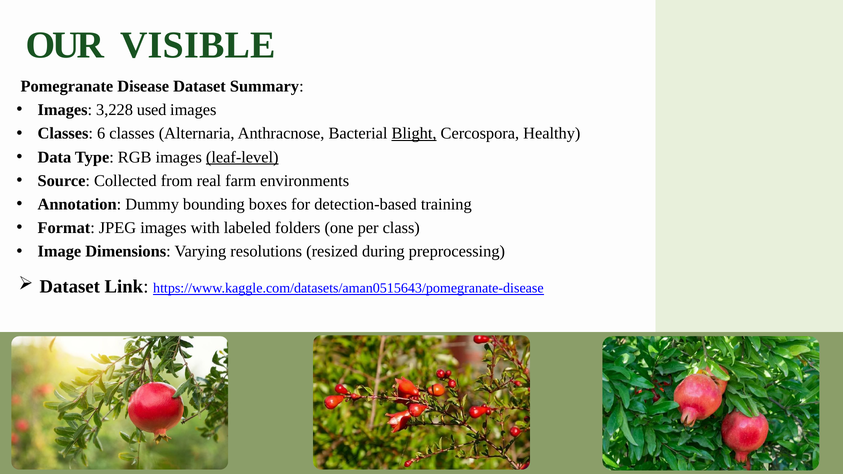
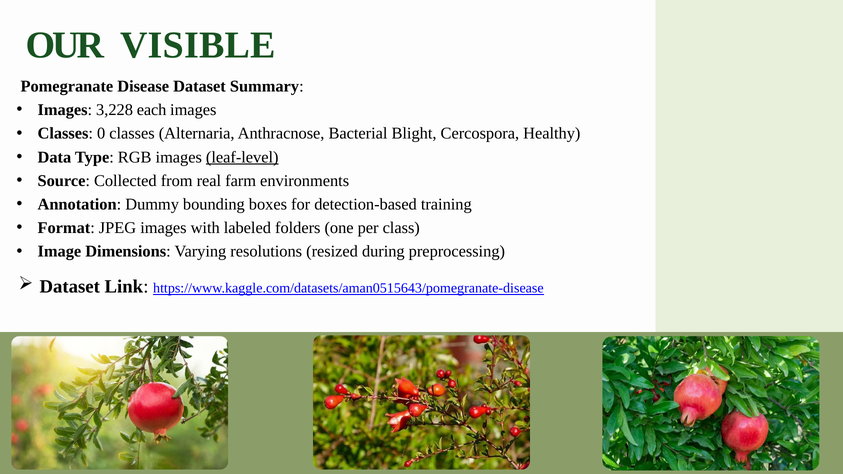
used: used -> each (152, 110)
6: 6 -> 0 (101, 134)
Blight underline: present -> none (414, 134)
